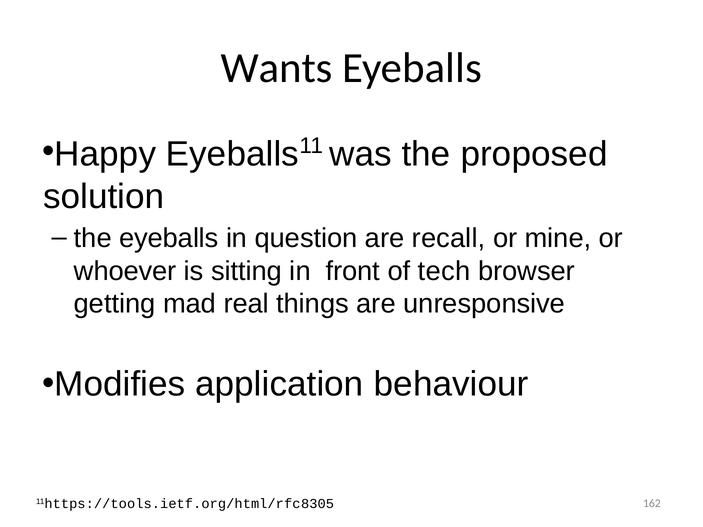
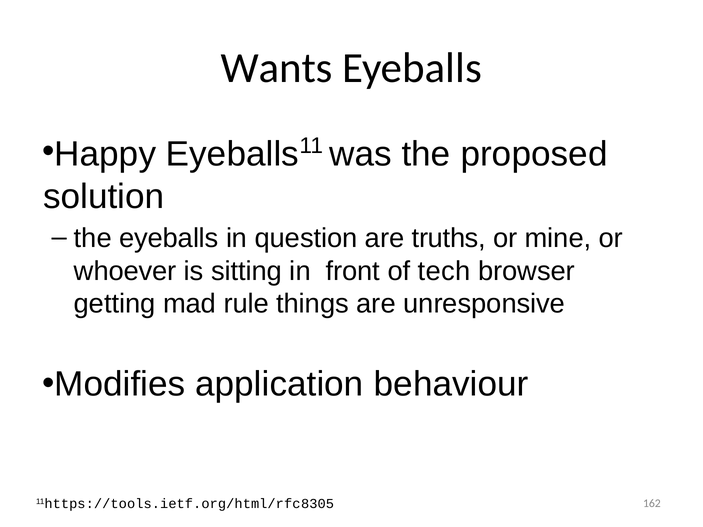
recall: recall -> truths (449, 238)
real: real -> rule (246, 304)
